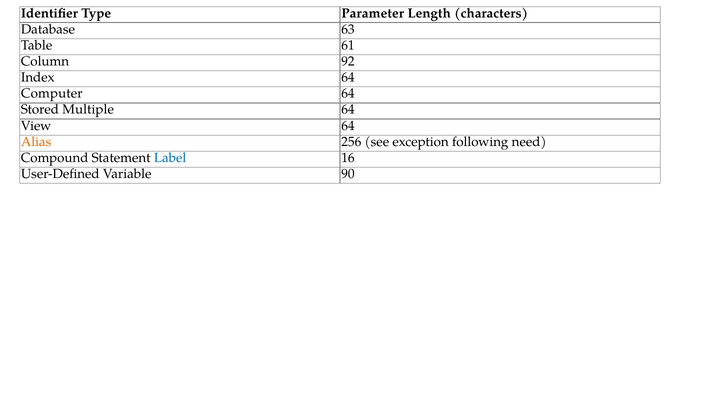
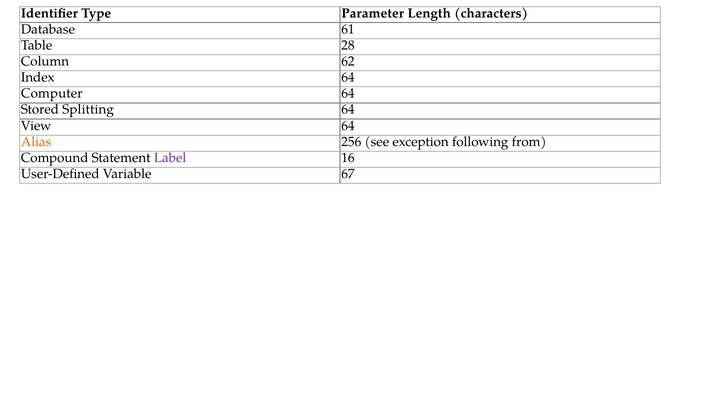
63: 63 -> 61 (348, 29)
61: 61 -> 28 (348, 45)
92: 92 -> 62 (348, 61)
Multiple: Multiple -> Splitting (88, 110)
need: need -> from (529, 142)
Label colour: blue -> purple (170, 158)
90: 90 -> 67 (348, 174)
